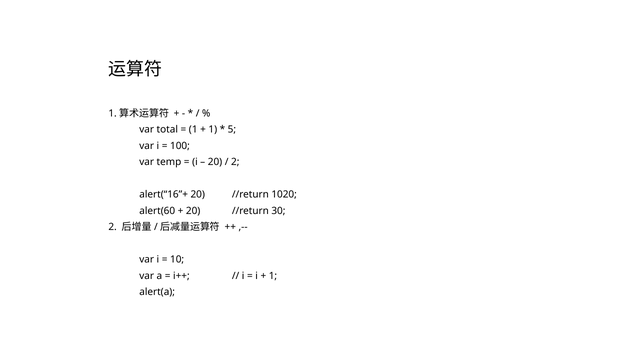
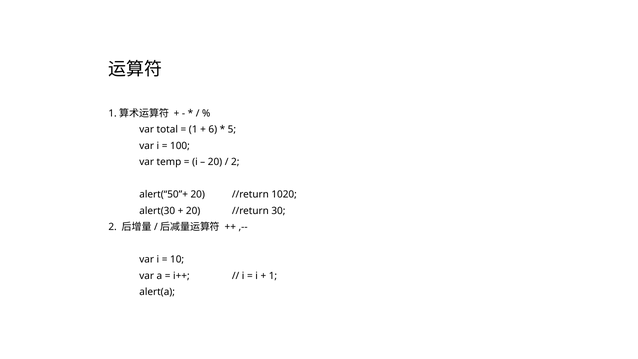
1: 1 -> 6 (213, 130)
alert(“16”+: alert(“16”+ -> alert(“50”+ (164, 195)
alert(60: alert(60 -> alert(30 (157, 211)
